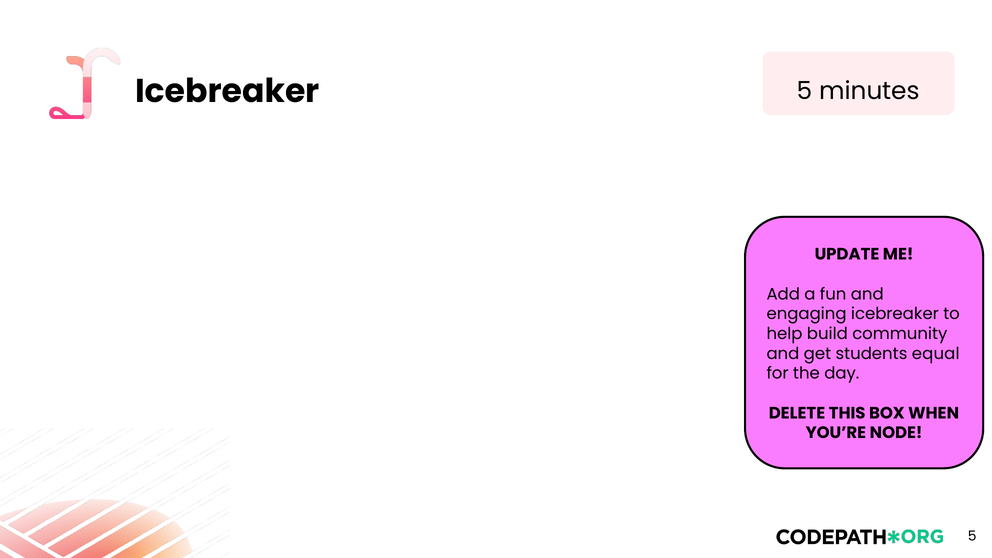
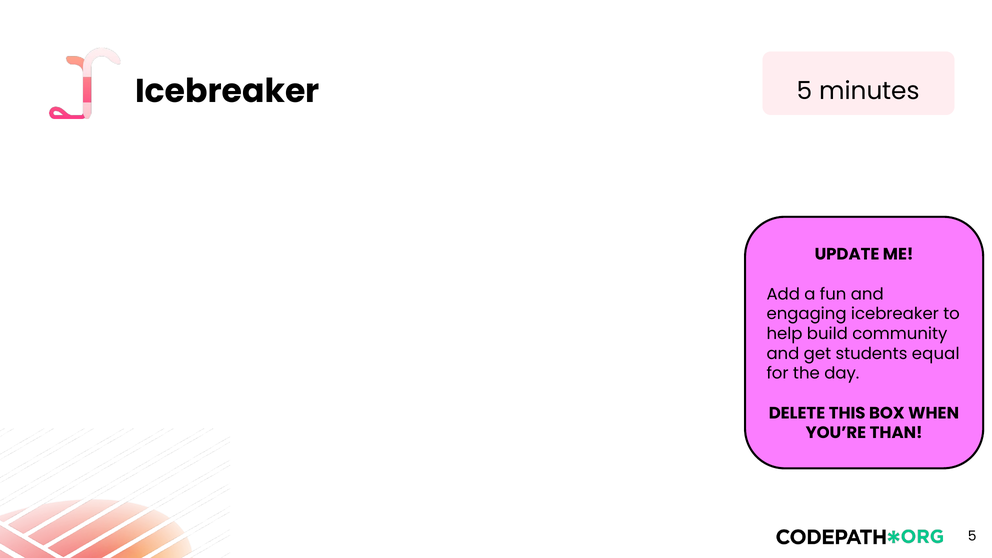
NODE: NODE -> THAN (896, 433)
